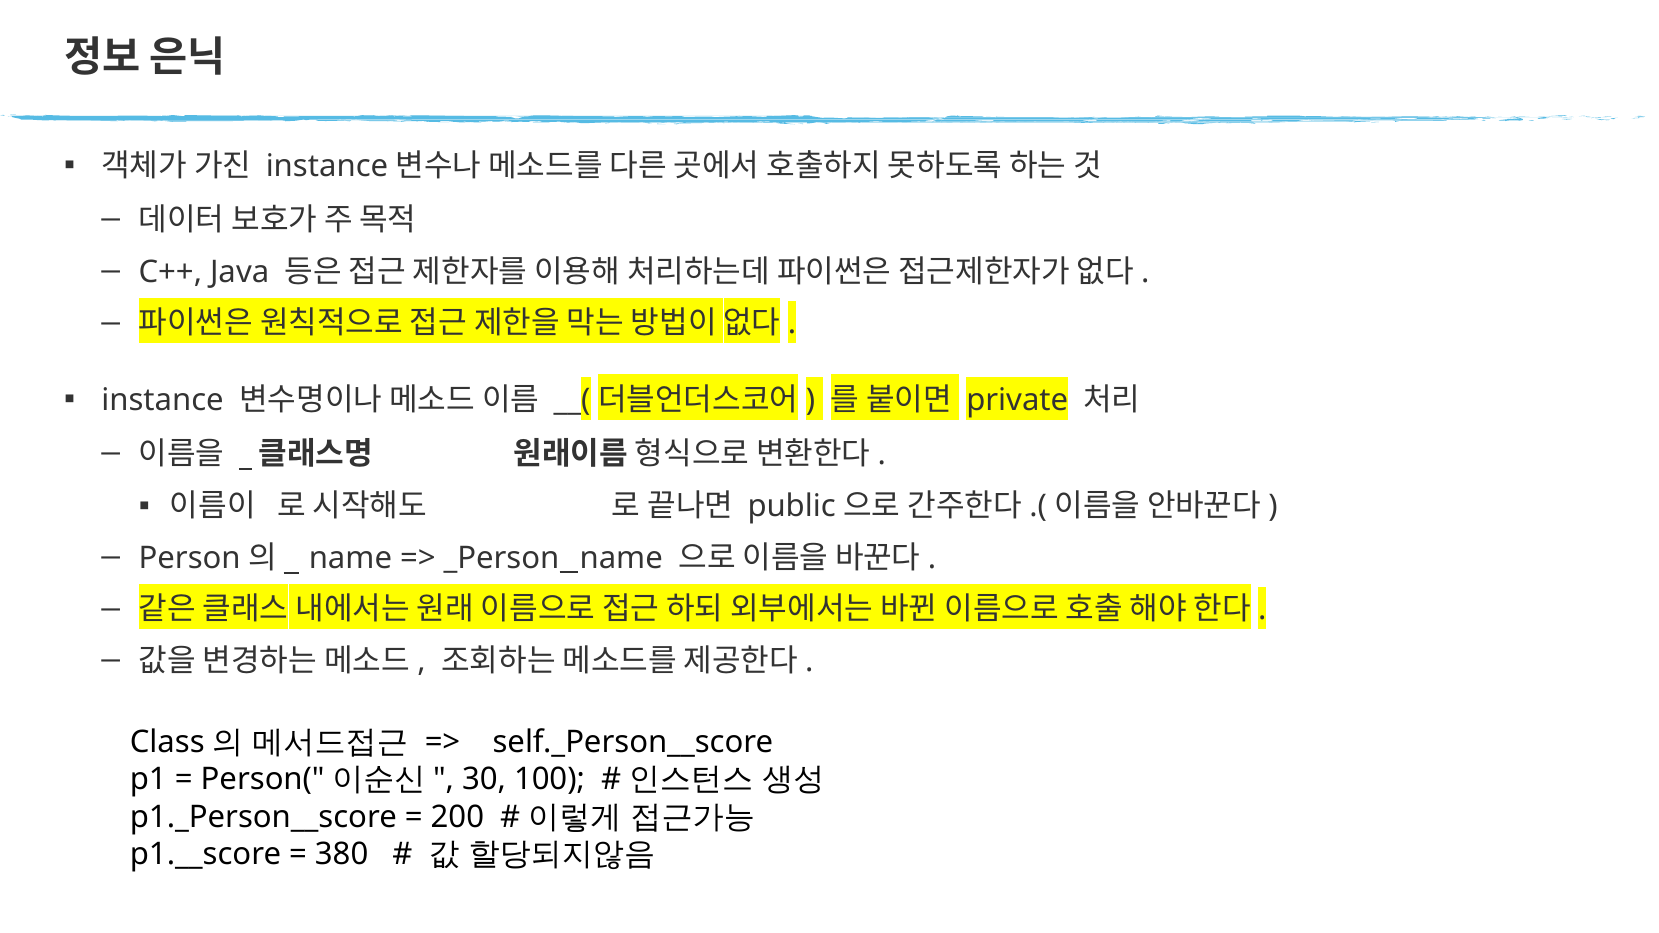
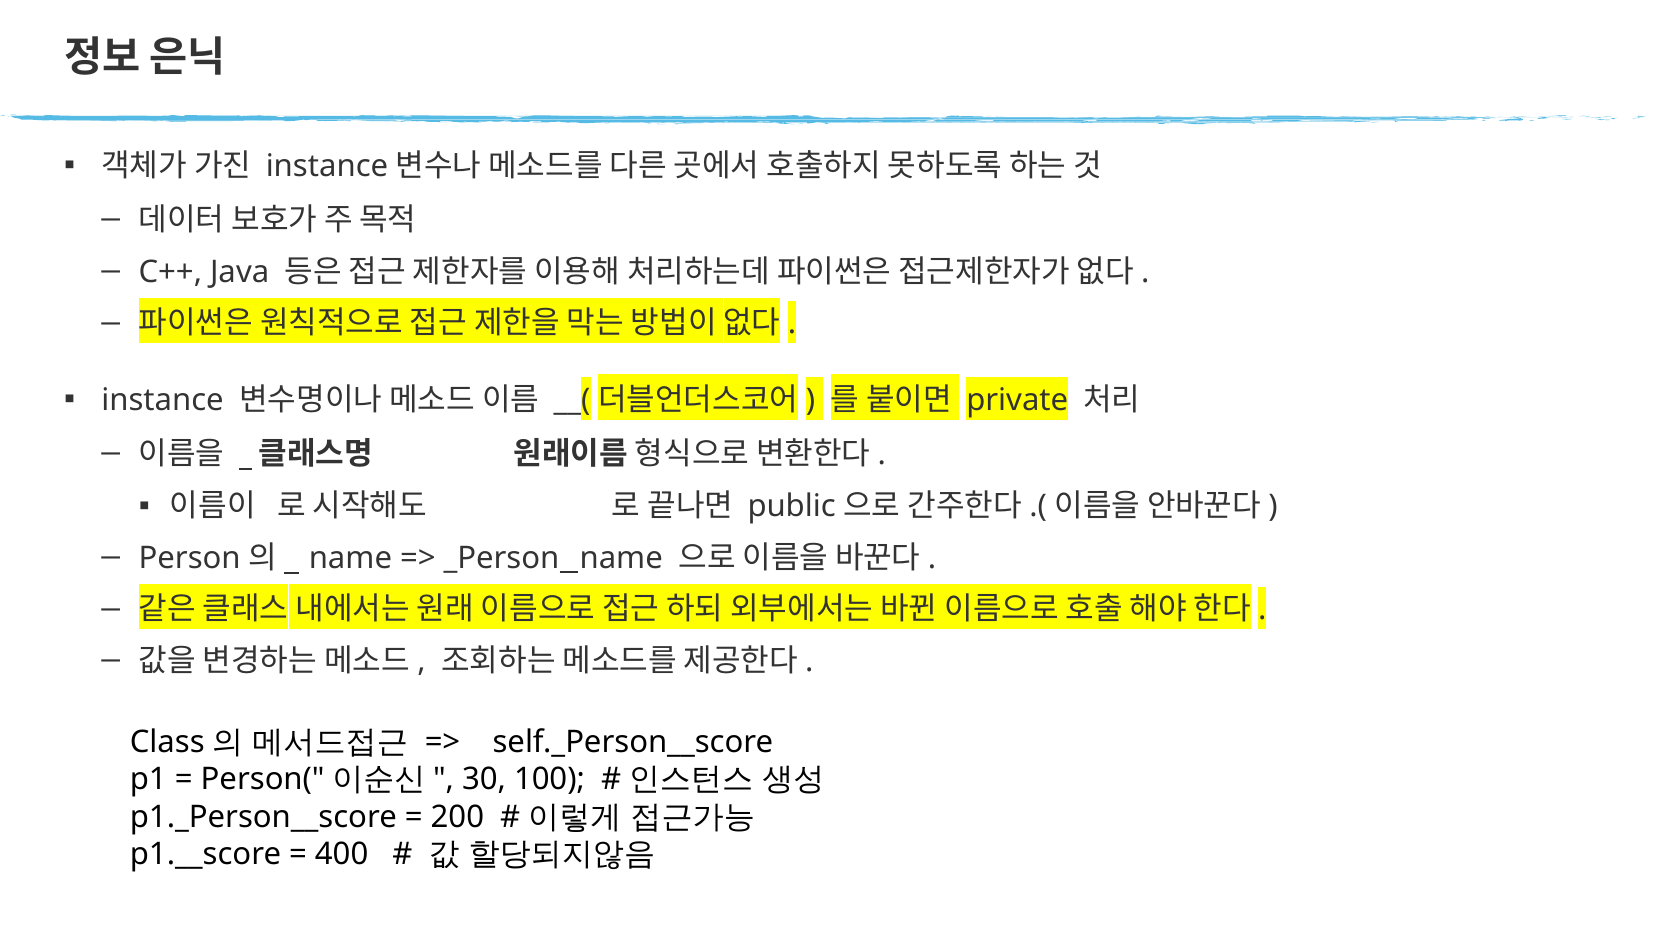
380: 380 -> 400 (342, 854)
